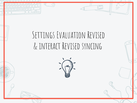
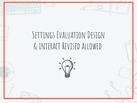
Evaluation Revised: Revised -> Design (96, 35)
syncing: syncing -> allowed (92, 46)
